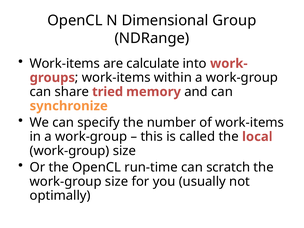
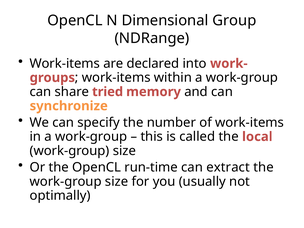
calculate: calculate -> declared (153, 63)
scratch: scratch -> extract (228, 167)
